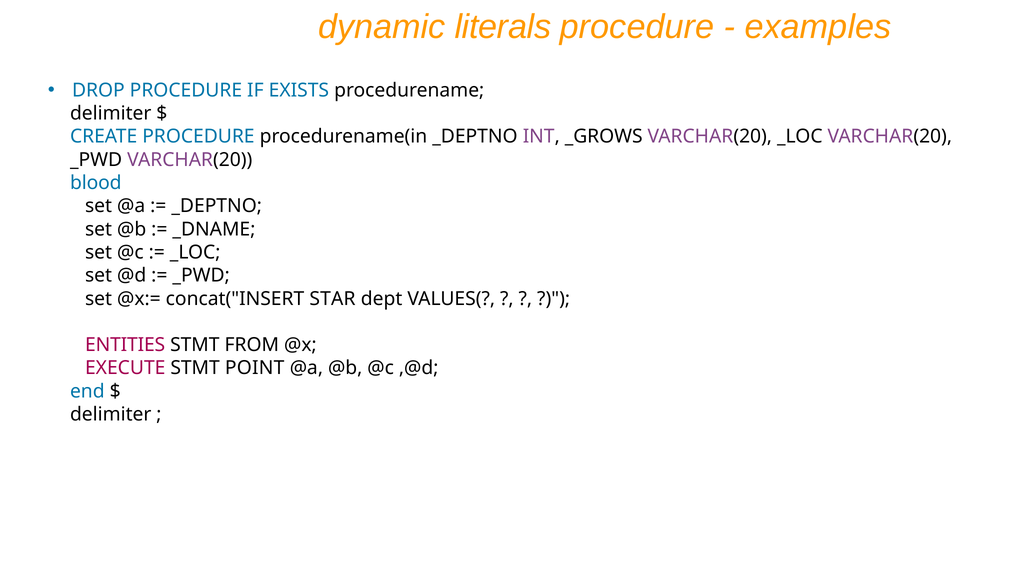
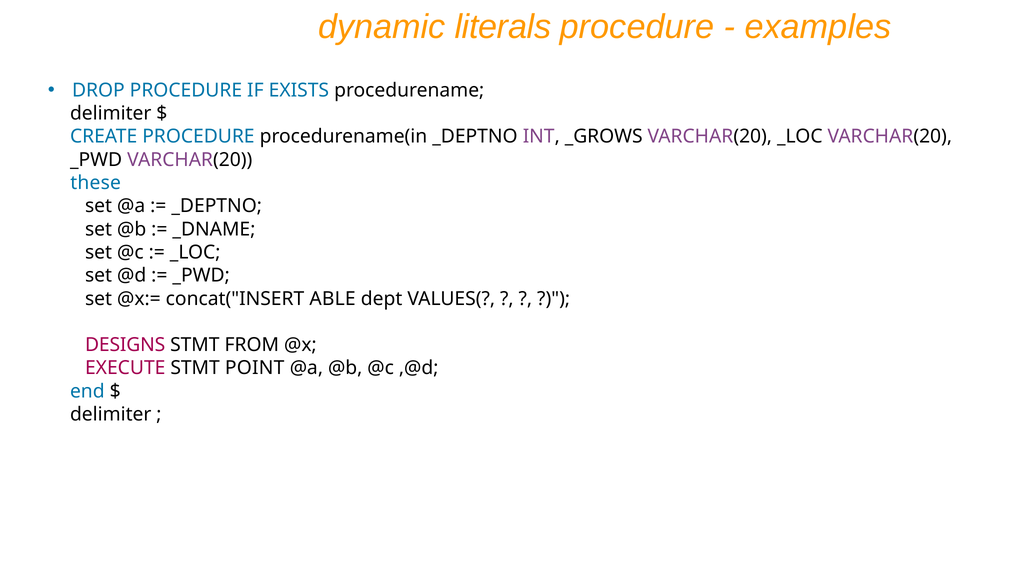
blood: blood -> these (96, 183)
STAR: STAR -> ABLE (333, 298)
ENTITIES: ENTITIES -> DESIGNS (125, 345)
